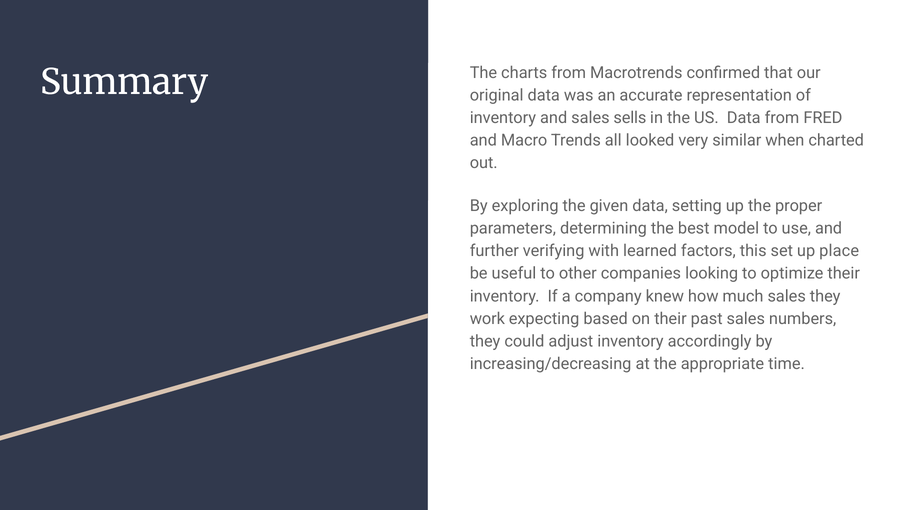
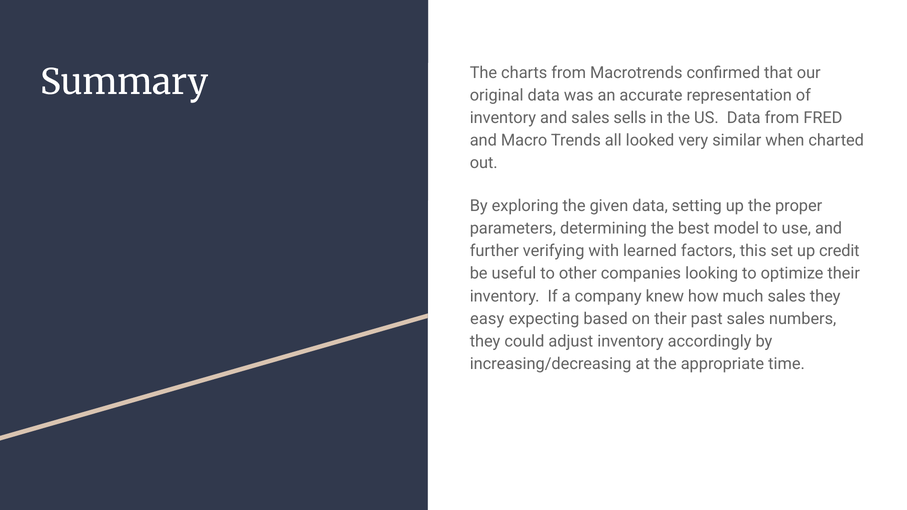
place: place -> credit (839, 251)
work: work -> easy (487, 319)
